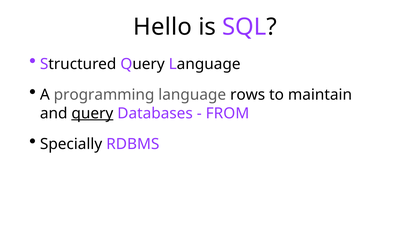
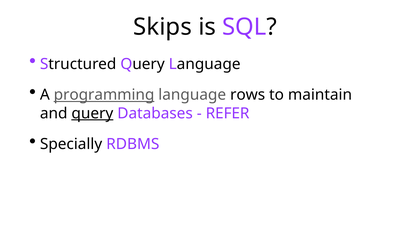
Hello: Hello -> Skips (163, 27)
programming underline: none -> present (104, 95)
FROM: FROM -> REFER (228, 114)
